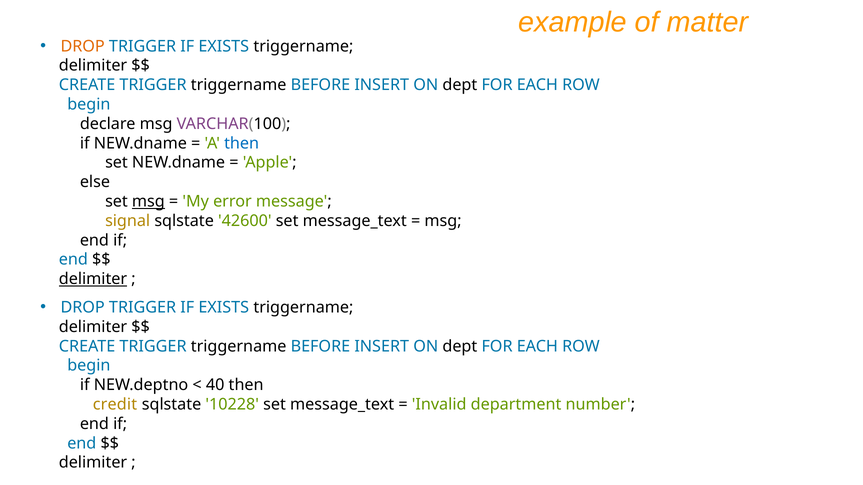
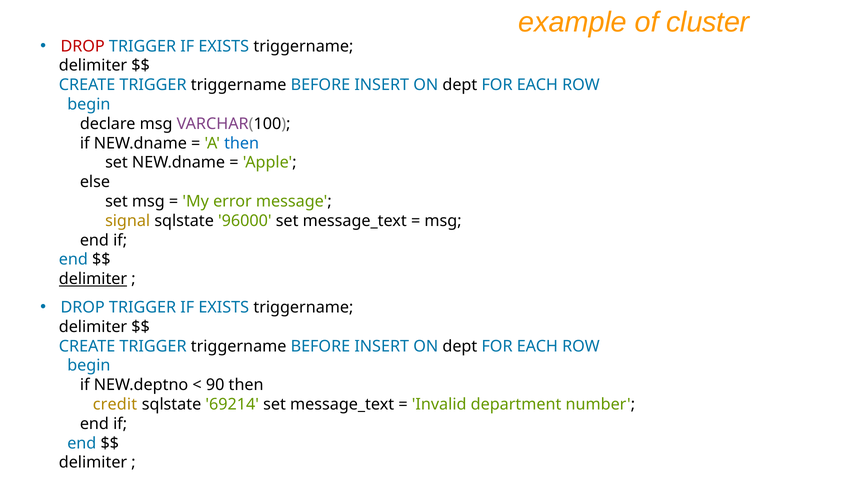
matter: matter -> cluster (708, 22)
DROP colour: orange -> red (83, 46)
msg underline: present -> none (148, 202)
42600: 42600 -> 96000 (245, 221)
40: 40 -> 90 (215, 385)
10228: 10228 -> 69214 (232, 405)
